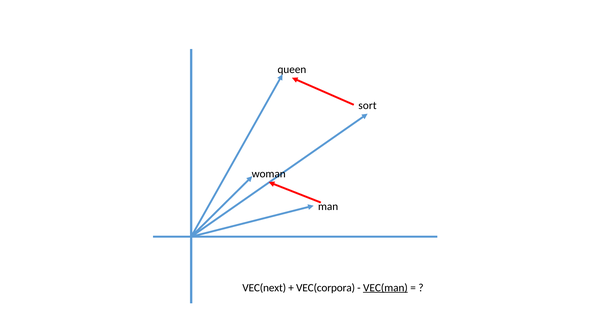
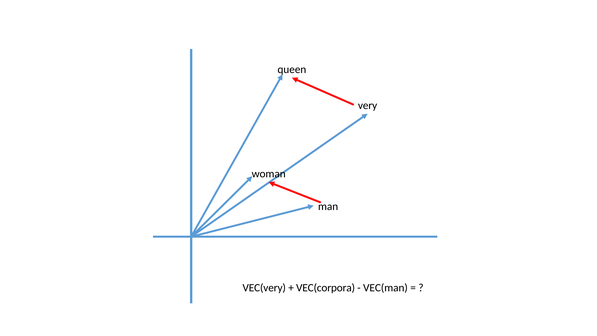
sort: sort -> very (368, 105)
VEC(next: VEC(next -> VEC(very (264, 288)
VEC(man underline: present -> none (385, 288)
